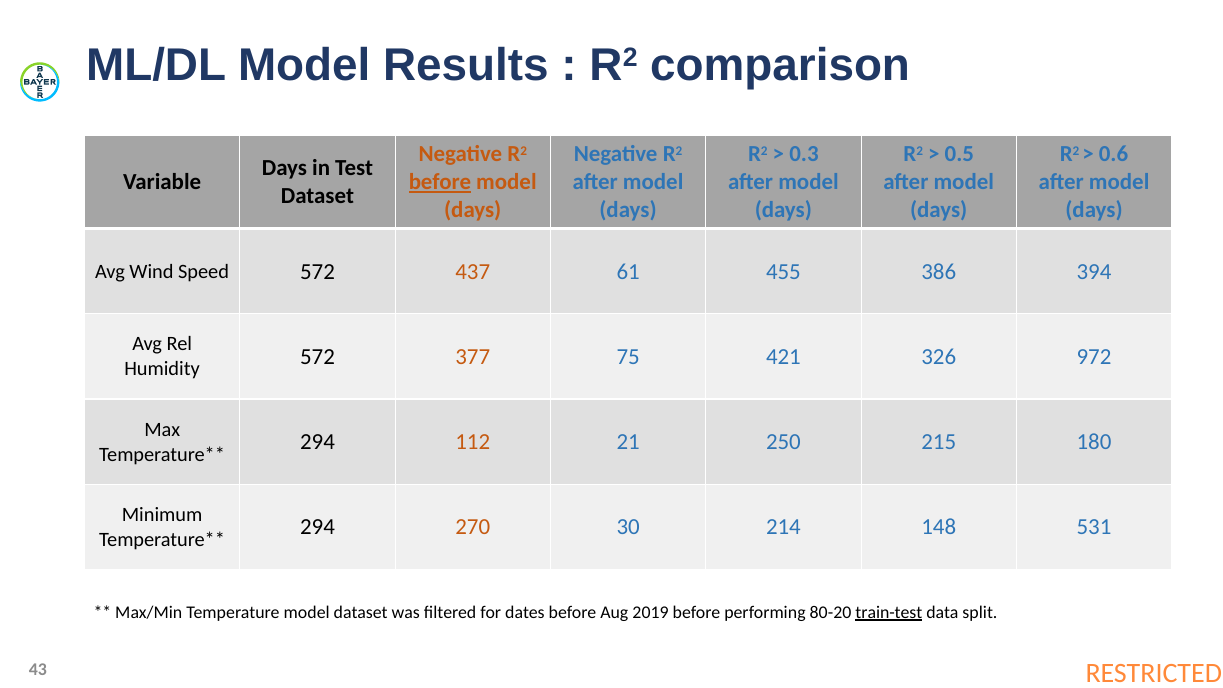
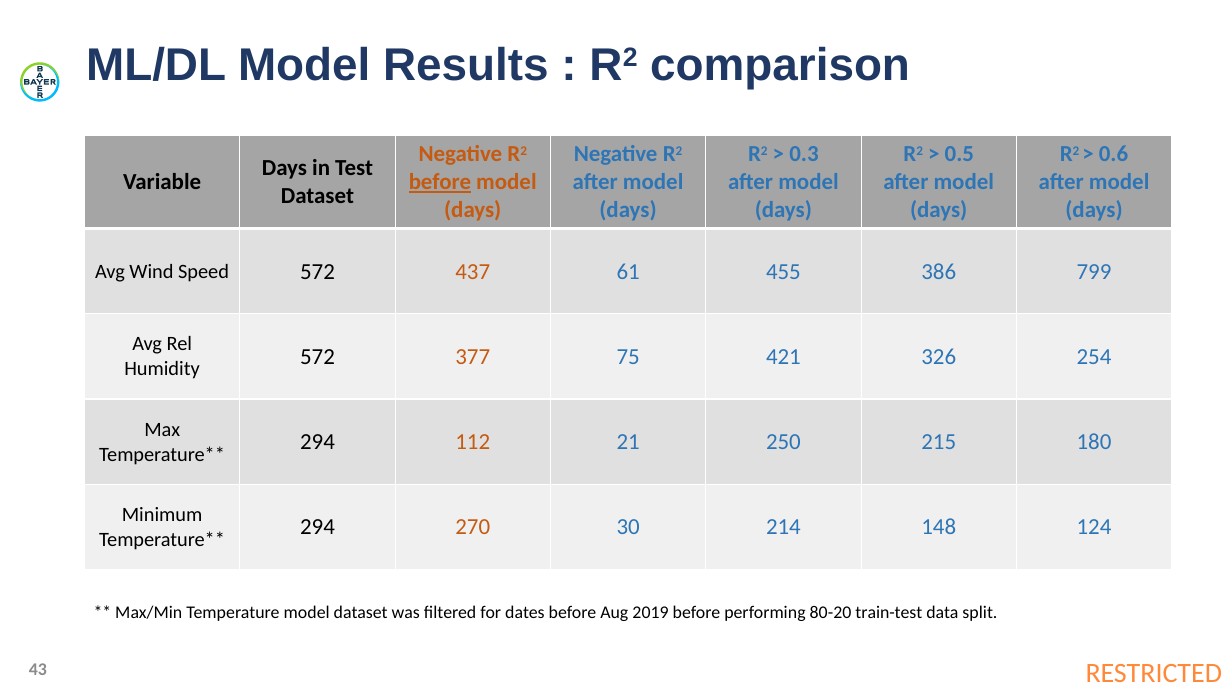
394: 394 -> 799 (1094, 271)
972: 972 -> 254 (1094, 357)
531: 531 -> 124 (1094, 527)
train-test underline: present -> none (889, 612)
